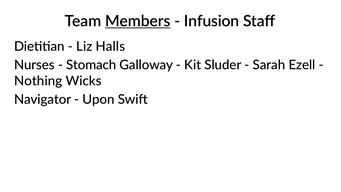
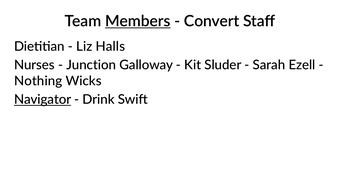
Infusion: Infusion -> Convert (212, 21)
Stomach: Stomach -> Junction (91, 65)
Navigator underline: none -> present (43, 99)
Upon: Upon -> Drink (98, 99)
